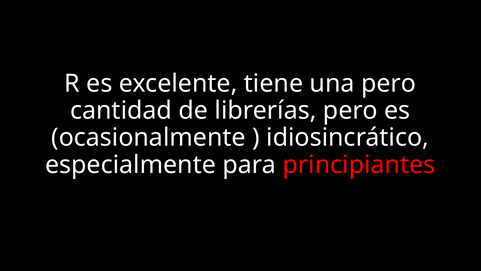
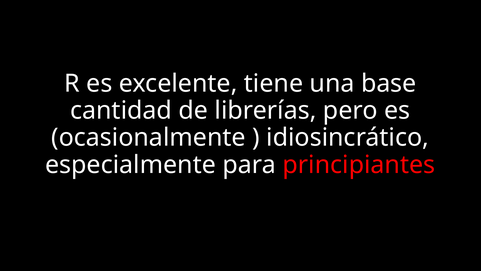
una pero: pero -> base (389, 83)
